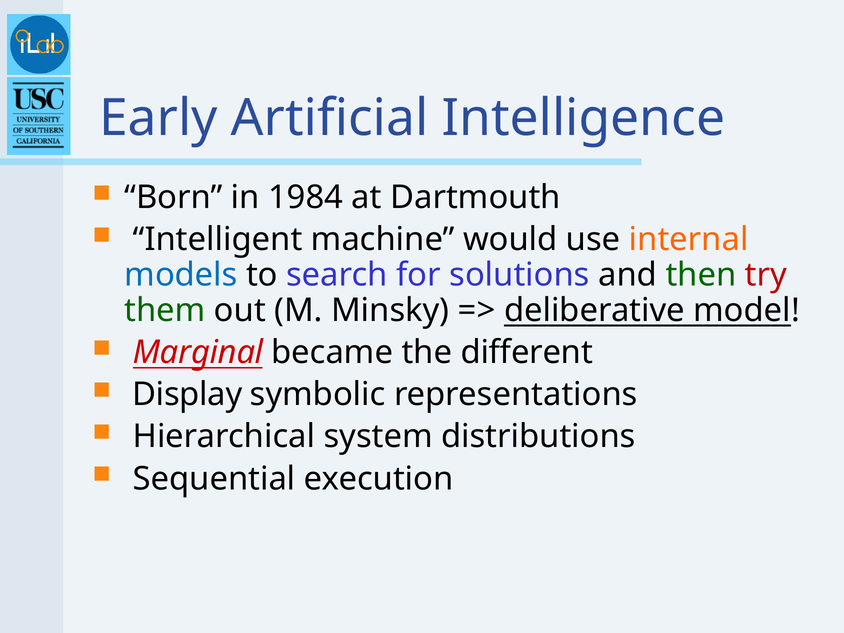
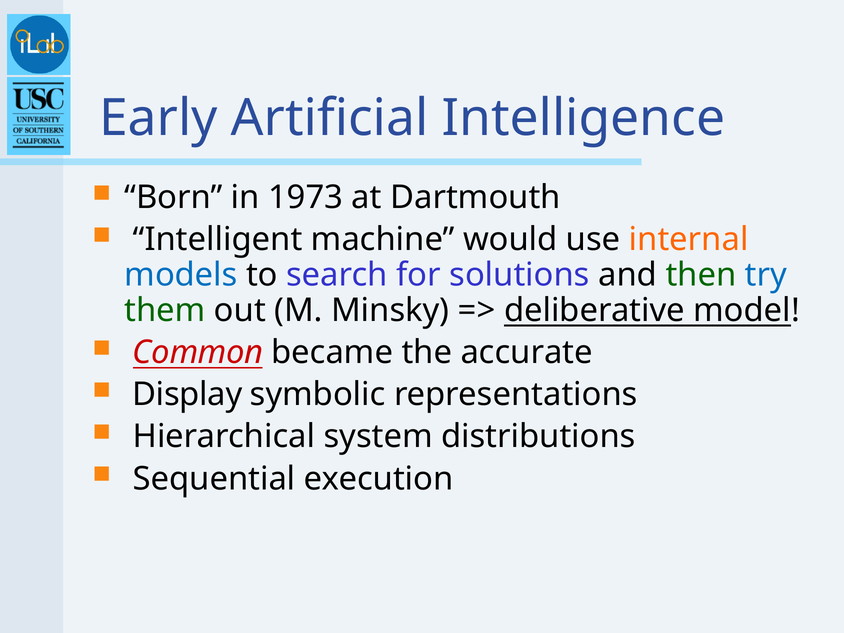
1984: 1984 -> 1973 (306, 198)
try colour: red -> blue (766, 275)
Marginal: Marginal -> Common (198, 353)
different: different -> accurate (527, 353)
